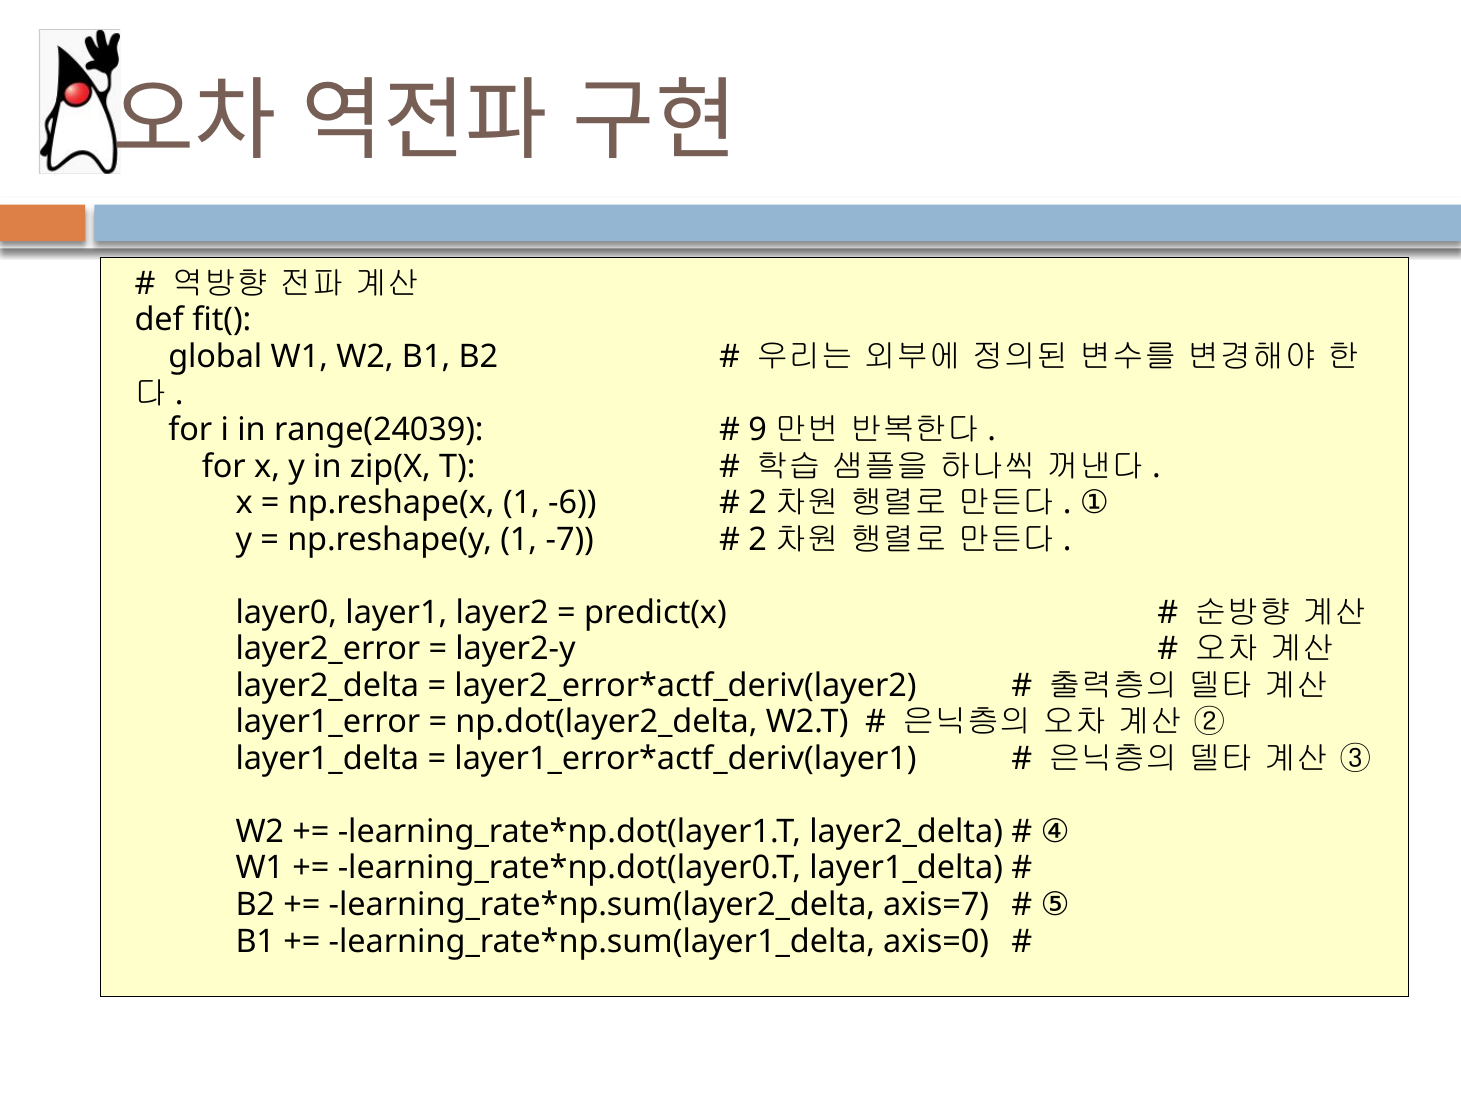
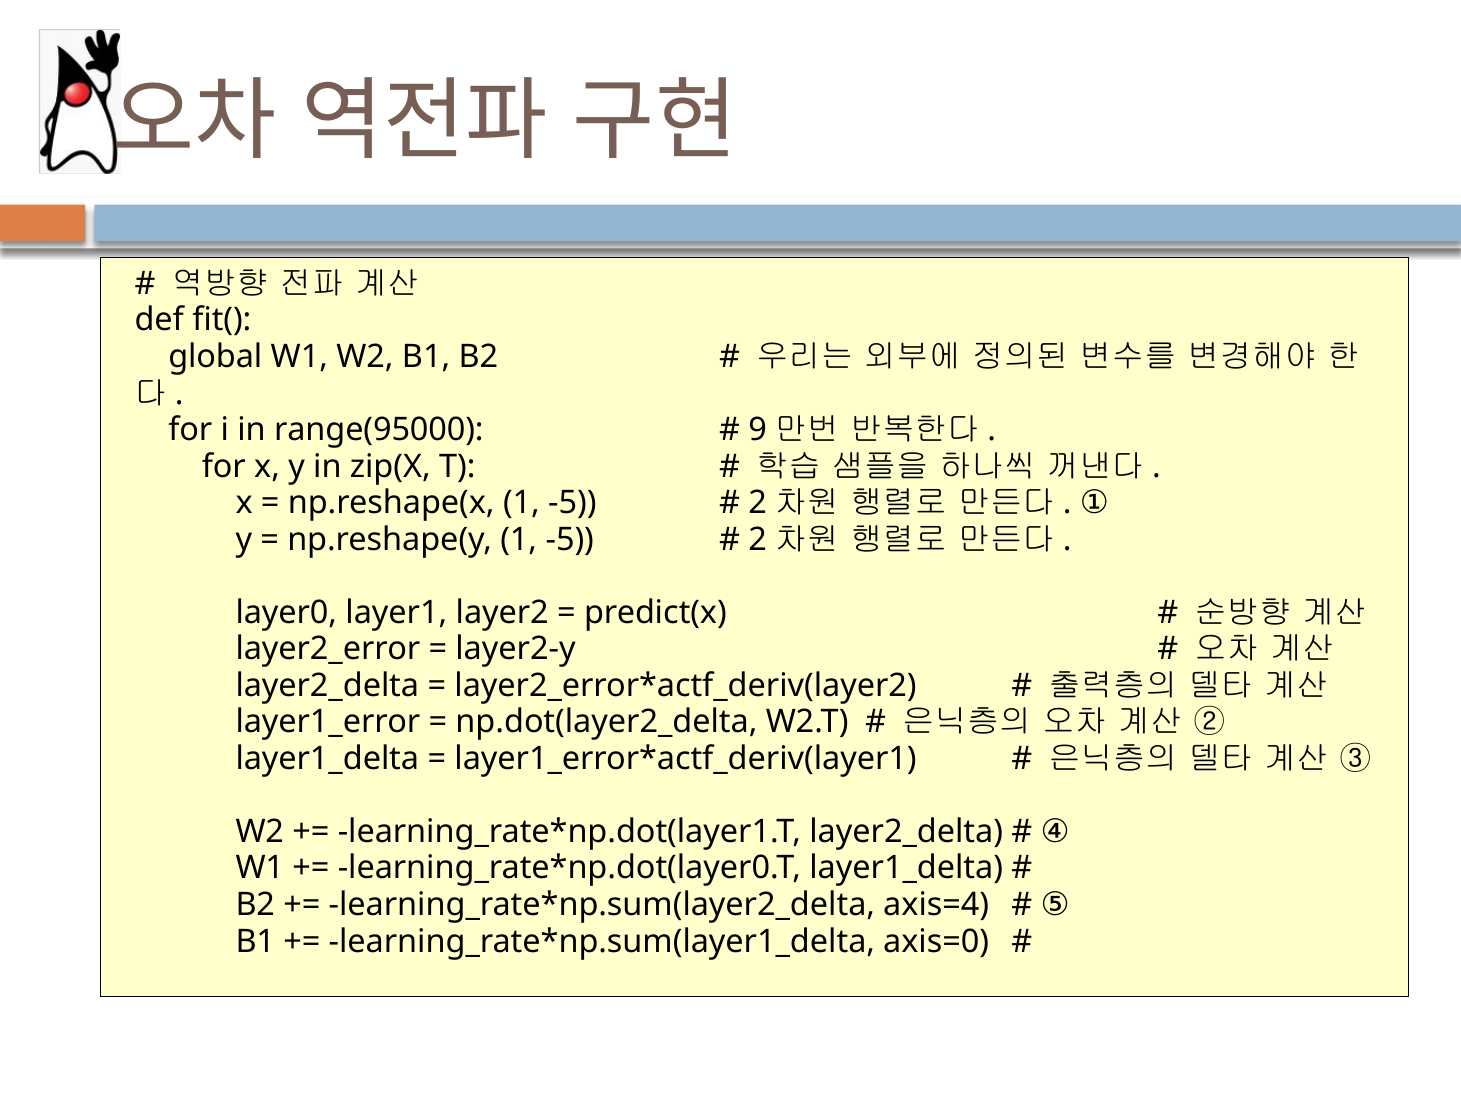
range(24039: range(24039 -> range(95000 (379, 430)
np.reshape(x 1 -6: -6 -> -5 (572, 503)
np.reshape(y 1 -7: -7 -> -5 (570, 539)
axis=7: axis=7 -> axis=4 (936, 905)
